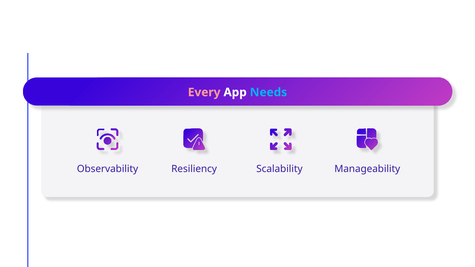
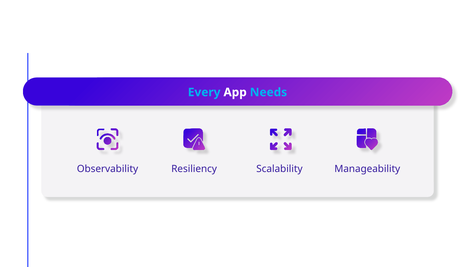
Every colour: pink -> light blue (204, 92)
